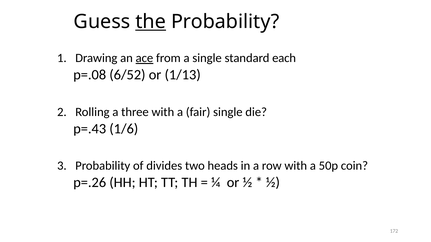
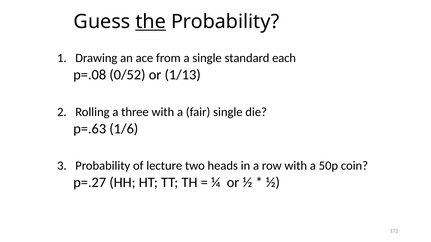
ace underline: present -> none (144, 58)
6/52: 6/52 -> 0/52 (127, 75)
p=.43: p=.43 -> p=.63 (90, 129)
divides: divides -> lecture (164, 166)
p=.26: p=.26 -> p=.27 (90, 183)
